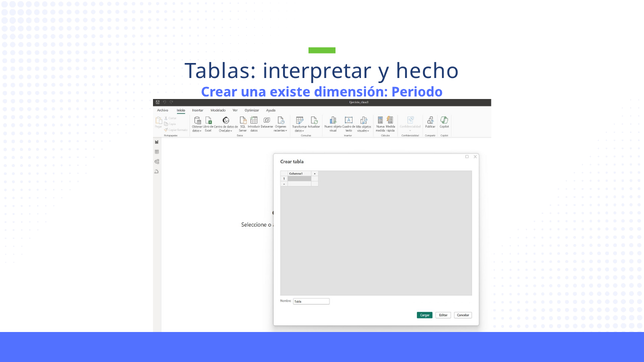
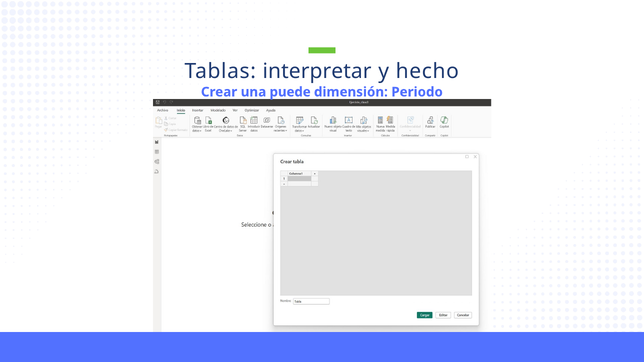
existe: existe -> puede (290, 92)
